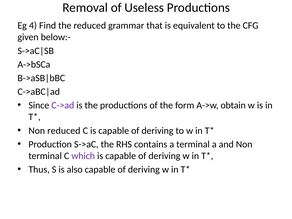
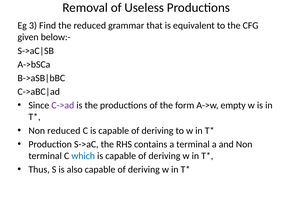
4: 4 -> 3 (33, 26)
obtain: obtain -> empty (233, 105)
which colour: purple -> blue (83, 156)
